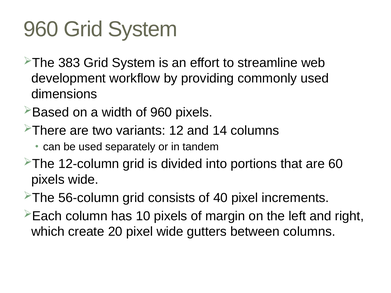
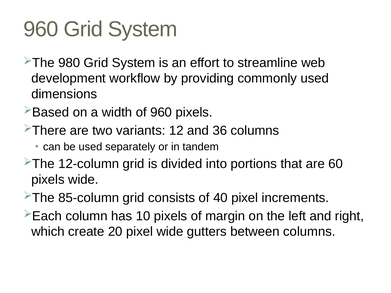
383: 383 -> 980 (69, 63)
14: 14 -> 36 (220, 131)
56-column: 56-column -> 85-column (89, 198)
